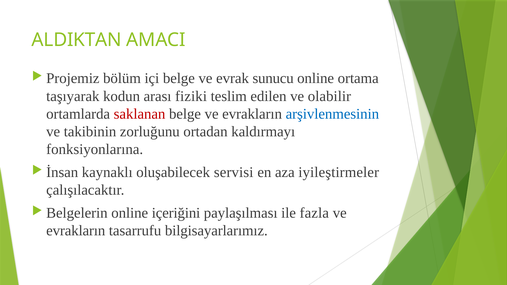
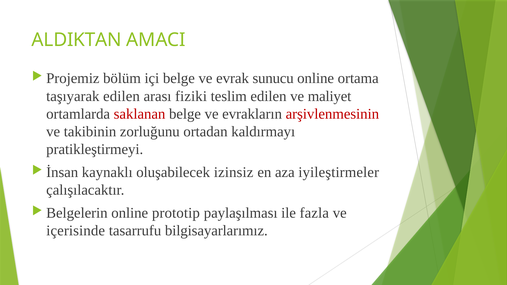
taşıyarak kodun: kodun -> edilen (121, 96)
olabilir: olabilir -> maliyet (330, 96)
arşivlenmesinin colour: blue -> red (332, 114)
fonksiyonlarına: fonksiyonlarına -> pratikleştirmeyi (95, 149)
servisi: servisi -> izinsiz (234, 172)
içeriğini: içeriğini -> prototip (176, 213)
evrakların: evrakların -> içerisinde (76, 231)
